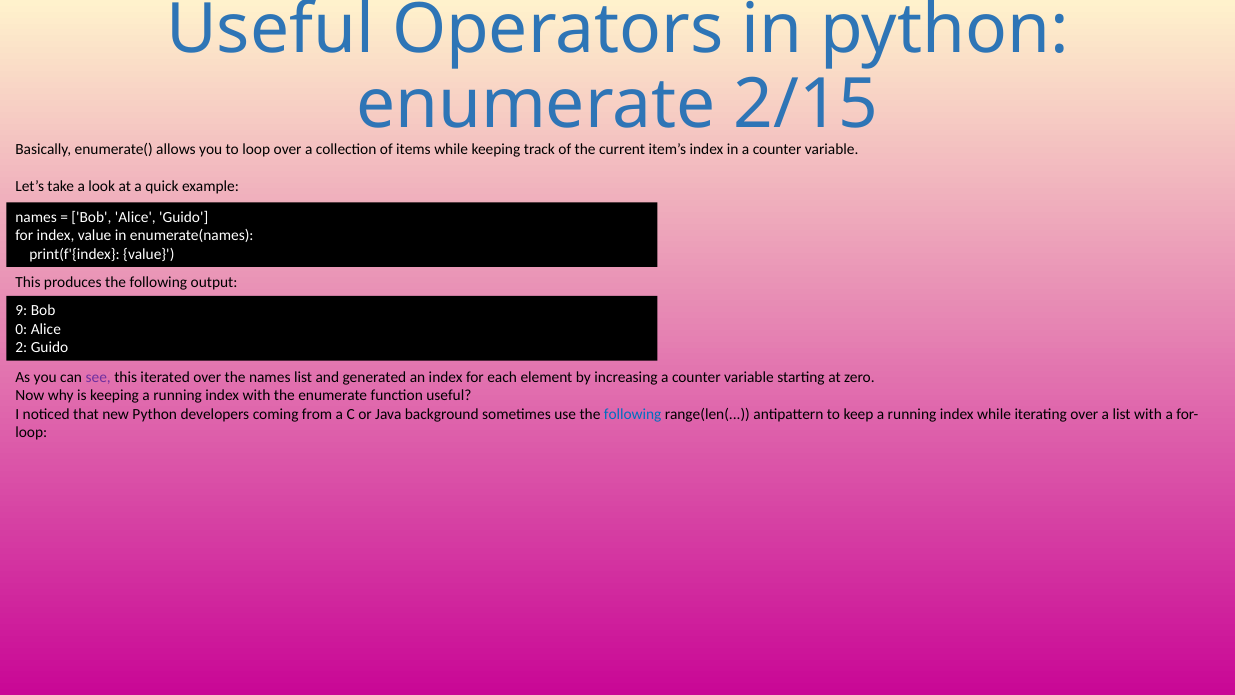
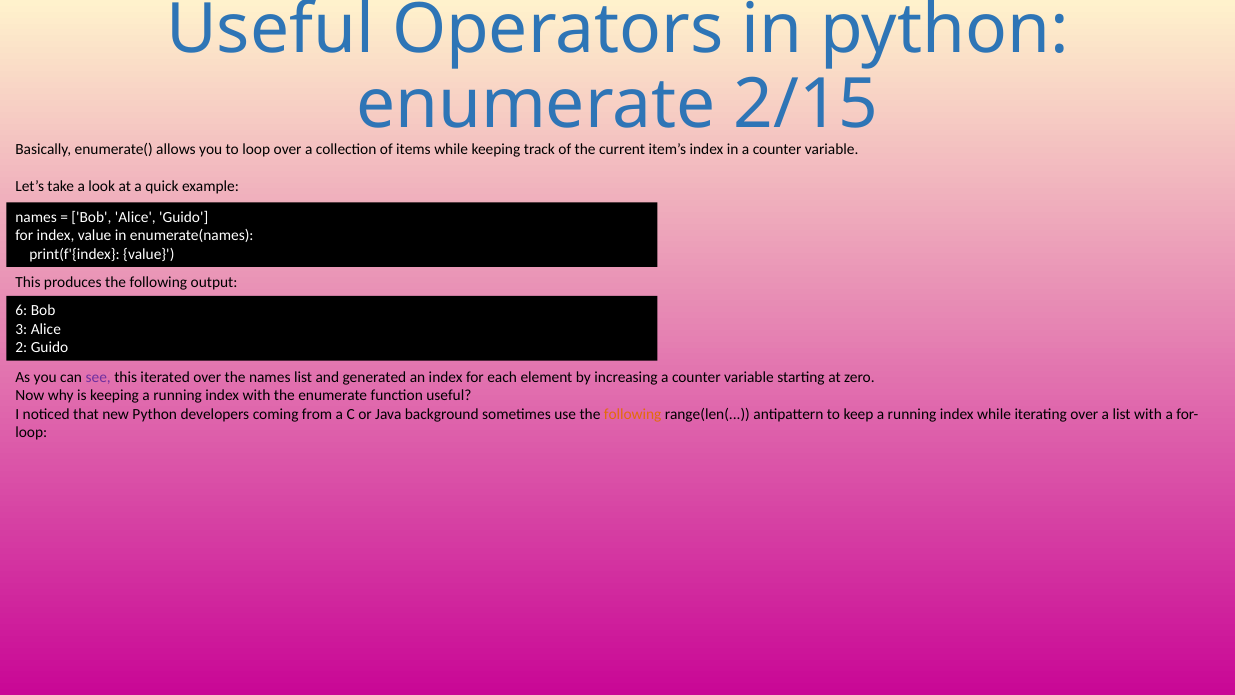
9: 9 -> 6 (21, 311)
0: 0 -> 3 (21, 329)
following colour: blue -> orange (633, 414)
